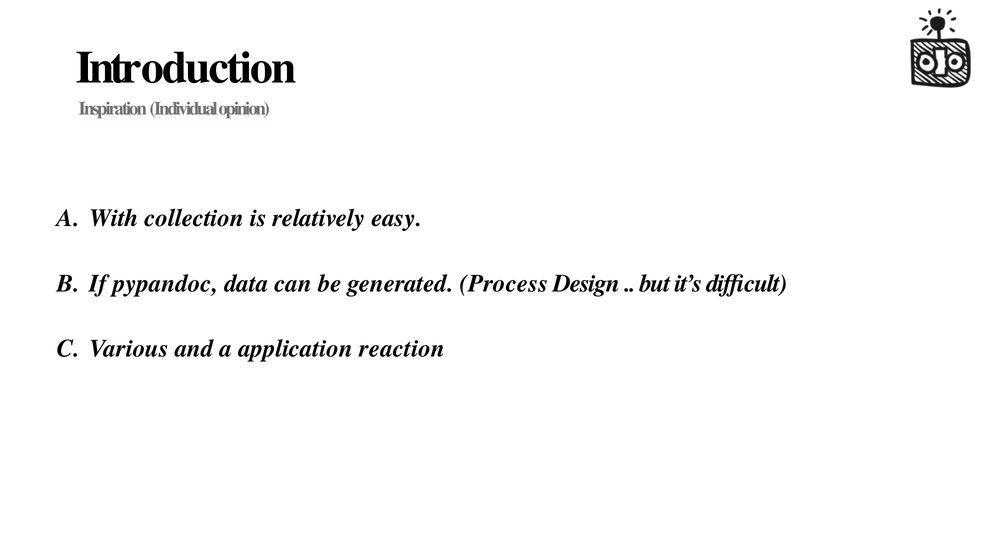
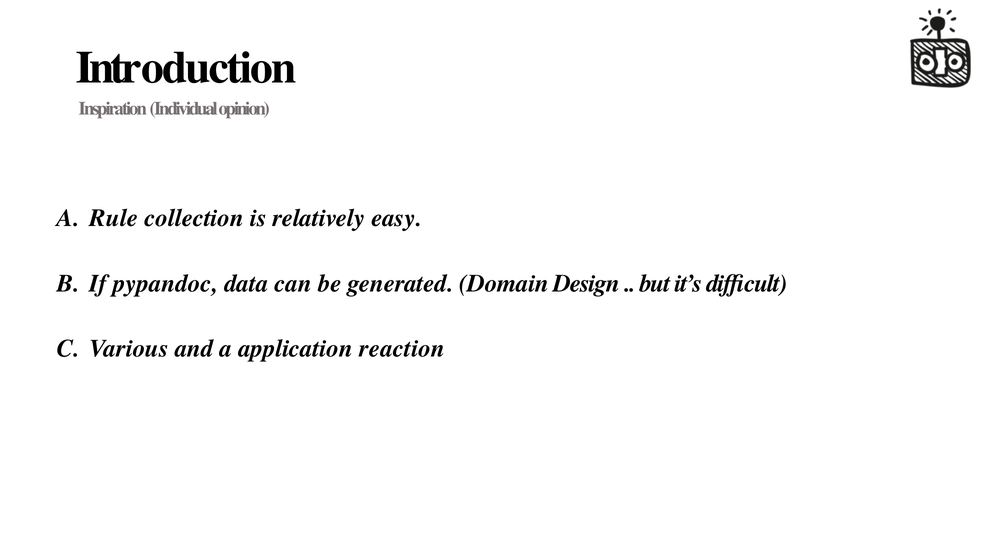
With: With -> Rule (114, 218)
Process: Process -> Domain (504, 283)
